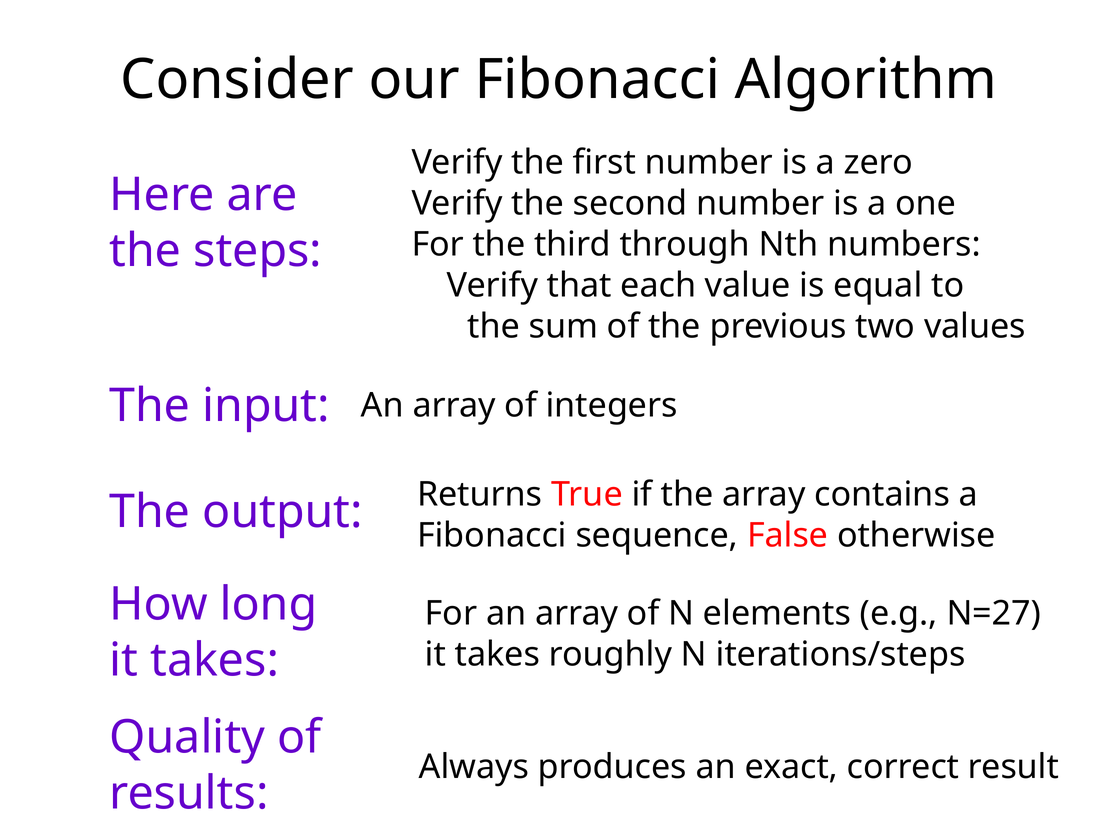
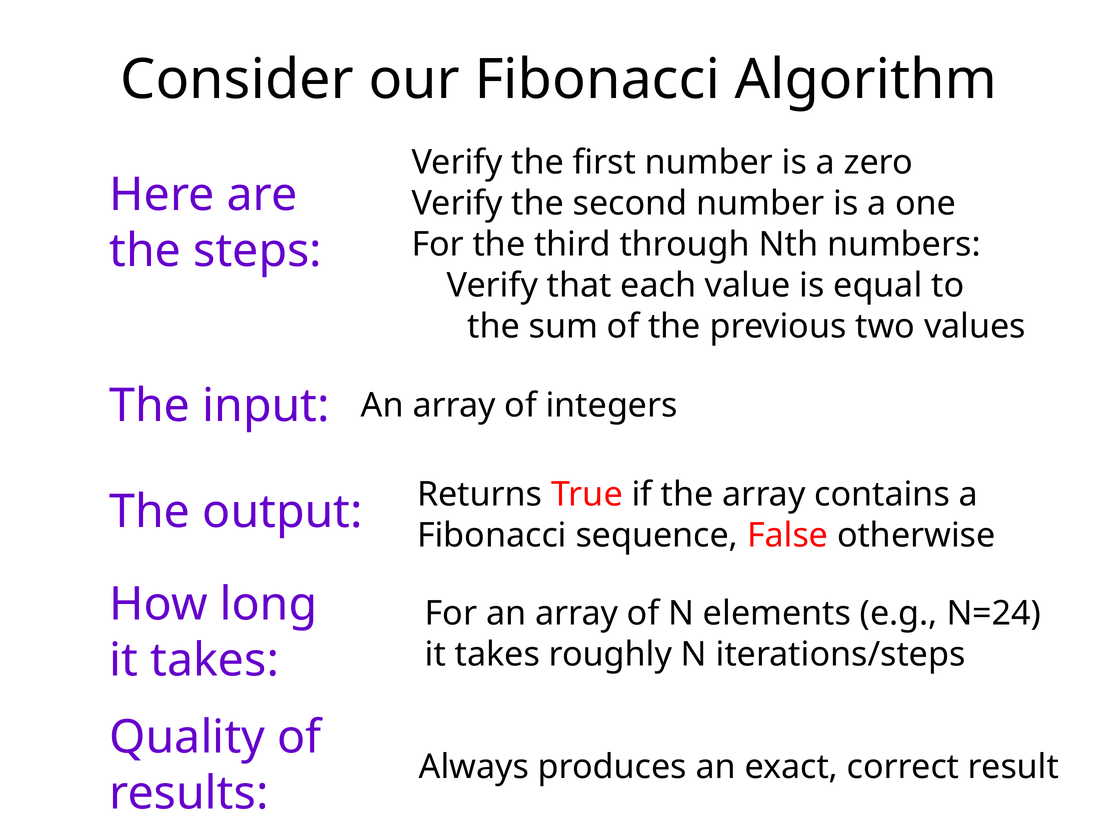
N=27: N=27 -> N=24 (994, 613)
